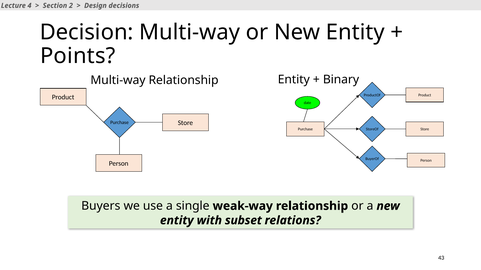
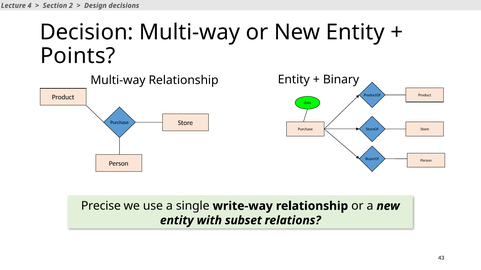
Buyers: Buyers -> Precise (101, 206)
weak-way: weak-way -> write-way (243, 206)
